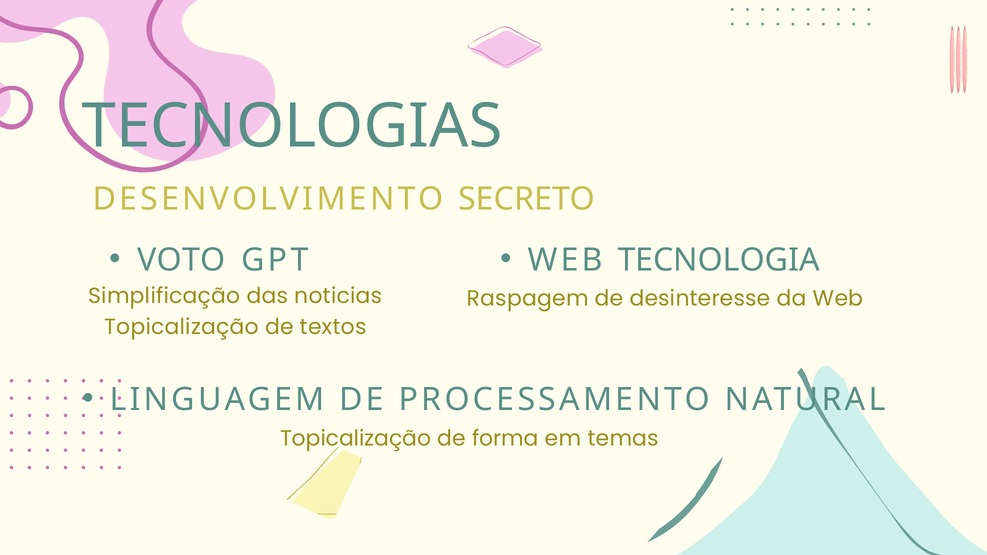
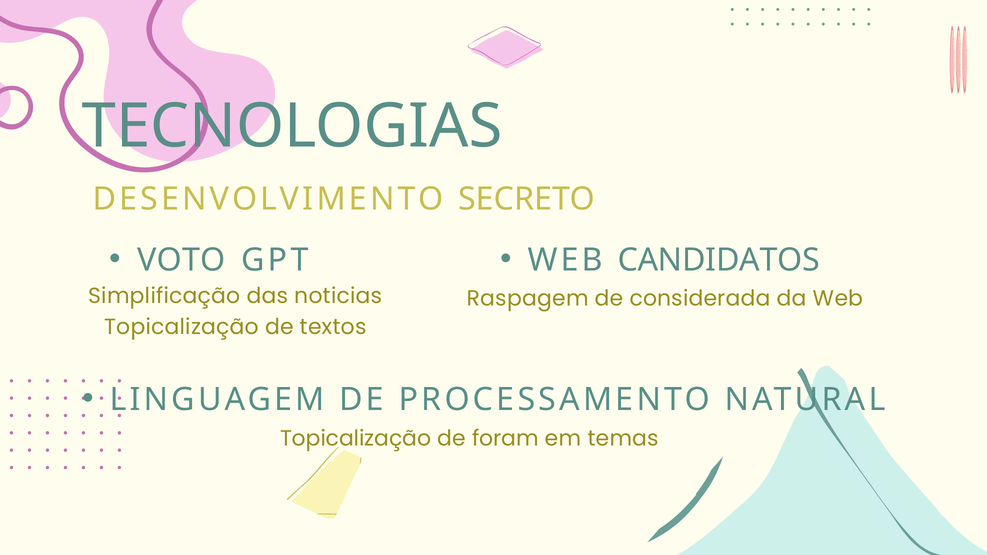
TECNOLOGIA: TECNOLOGIA -> CANDIDATOS (719, 260)
desinteresse: desinteresse -> considerada (700, 298)
forma: forma -> foram (505, 439)
